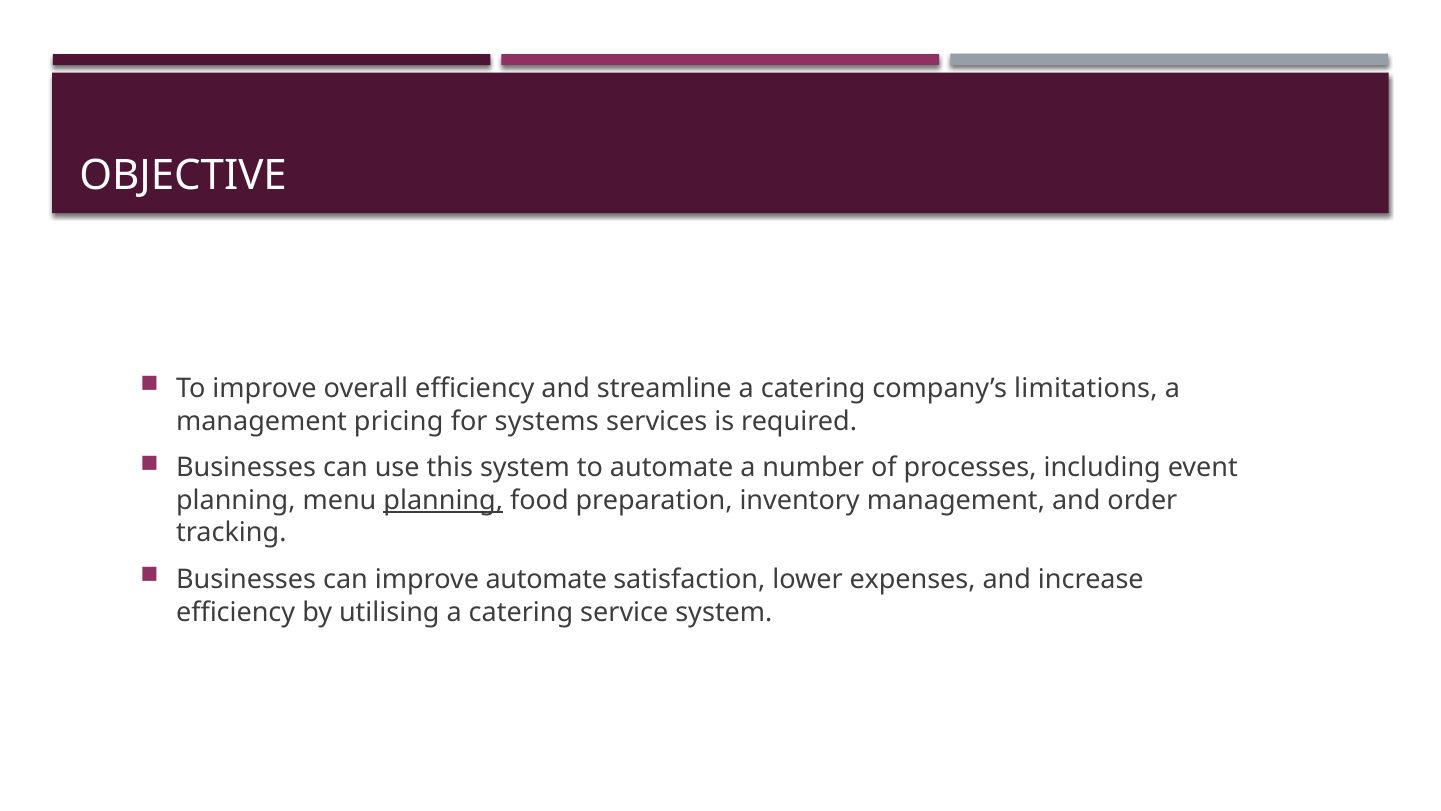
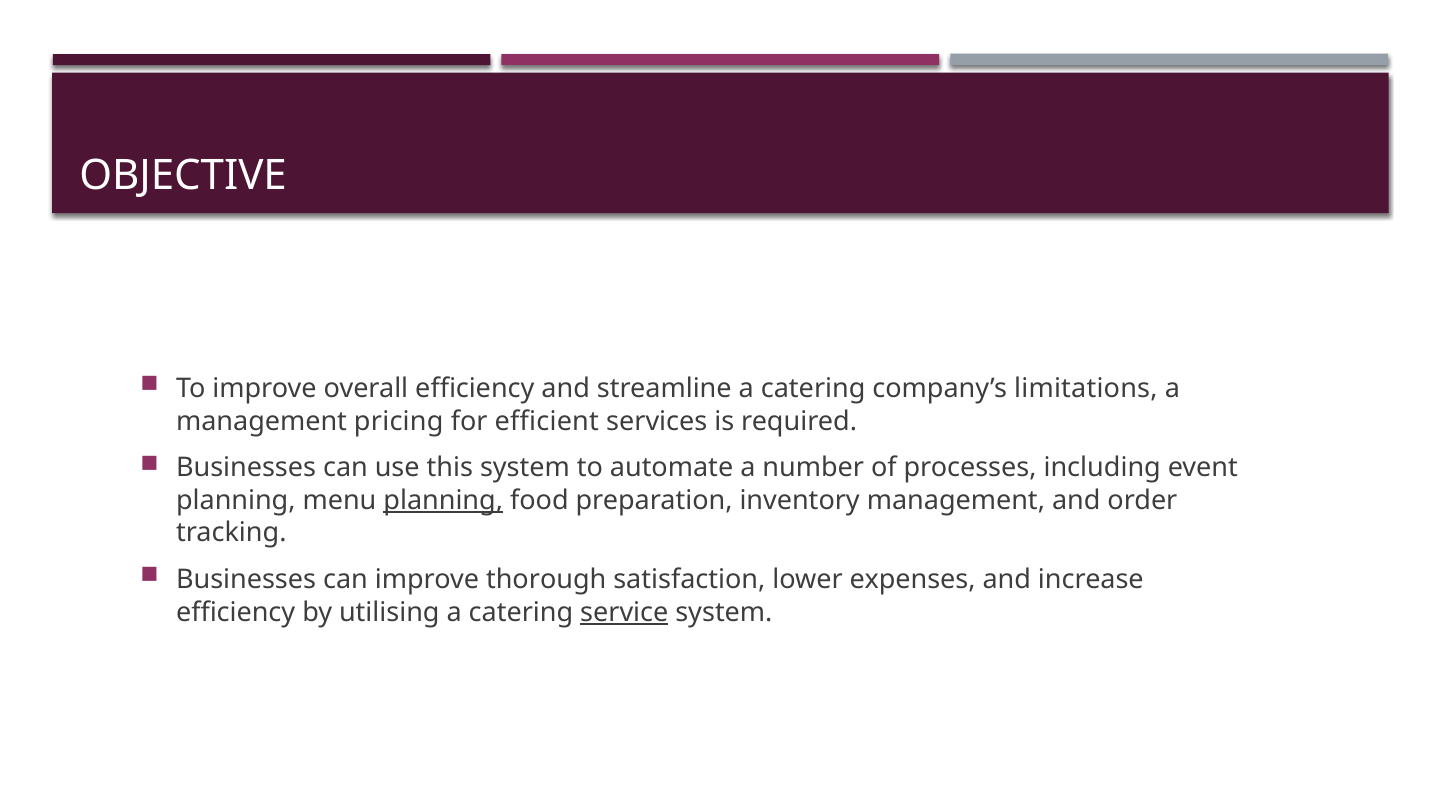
systems: systems -> efficient (547, 421)
improve automate: automate -> thorough (546, 579)
service underline: none -> present (624, 612)
